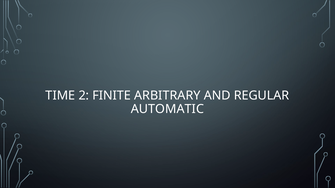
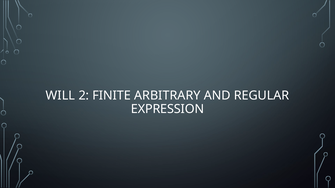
TIME: TIME -> WILL (60, 96)
AUTOMATIC: AUTOMATIC -> EXPRESSION (167, 109)
